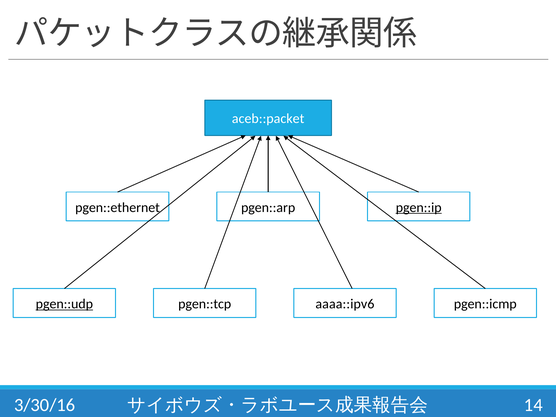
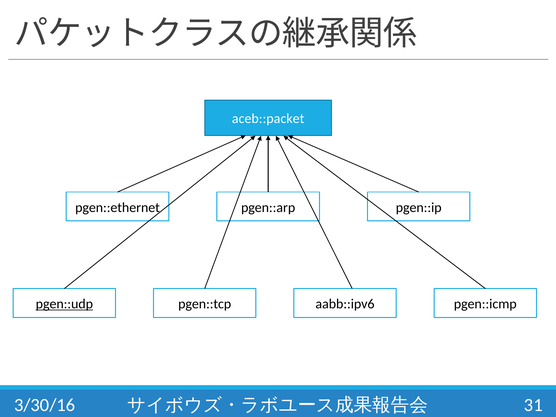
pgen::ip underline: present -> none (419, 207)
aaaa::ipv6: aaaa::ipv6 -> aabb::ipv6 (345, 304)
14: 14 -> 31 (533, 405)
